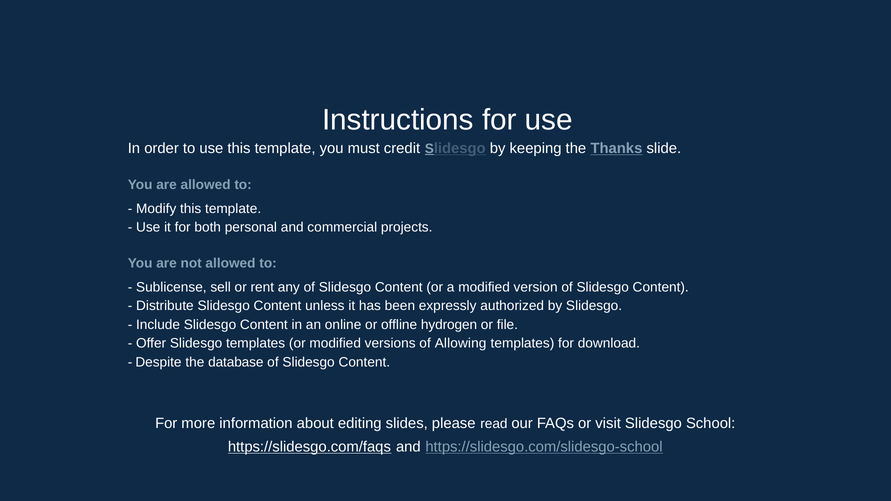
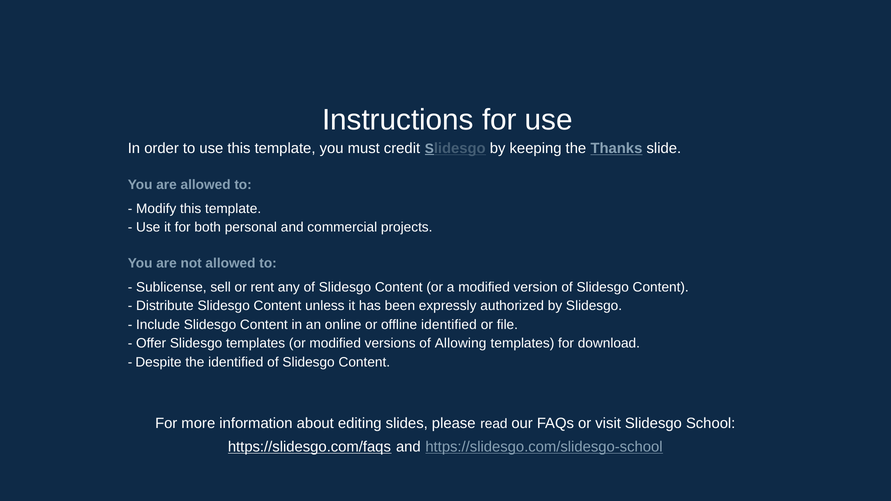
offline hydrogen: hydrogen -> identified (449, 325)
the database: database -> identified (236, 362)
